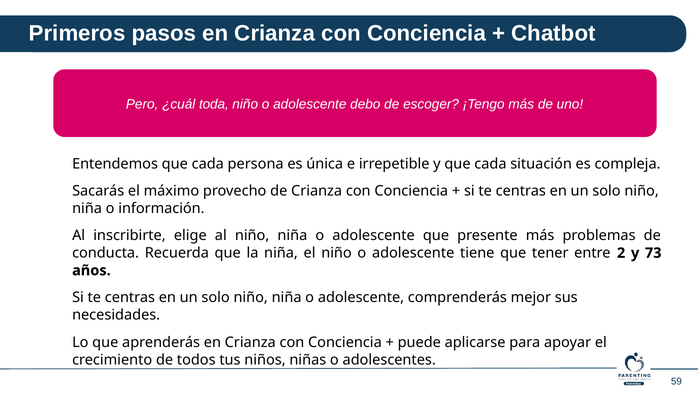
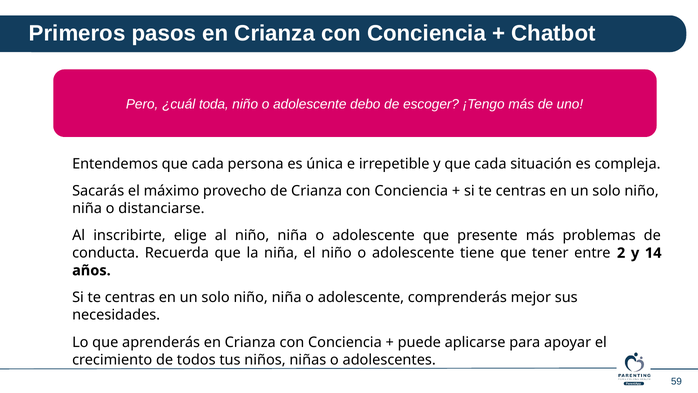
información: información -> distanciarse (161, 208)
73: 73 -> 14 (653, 253)
